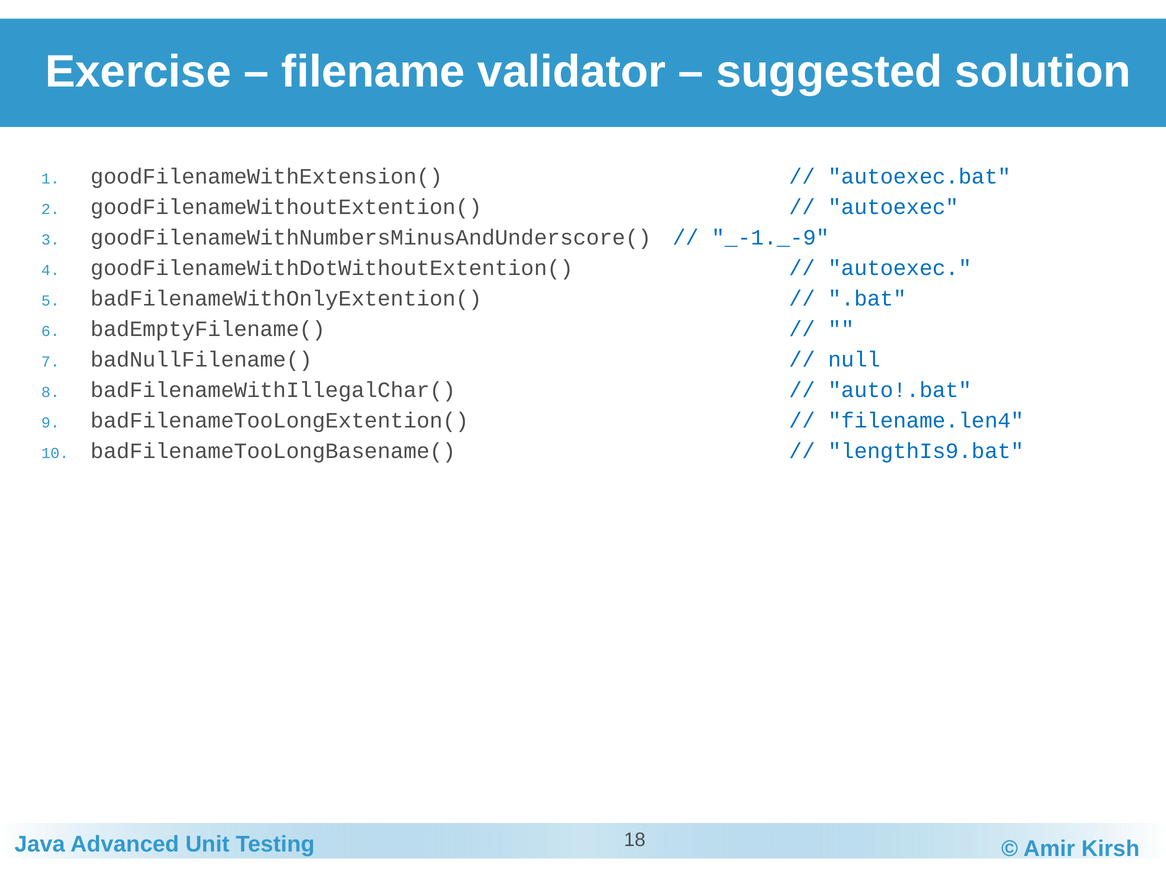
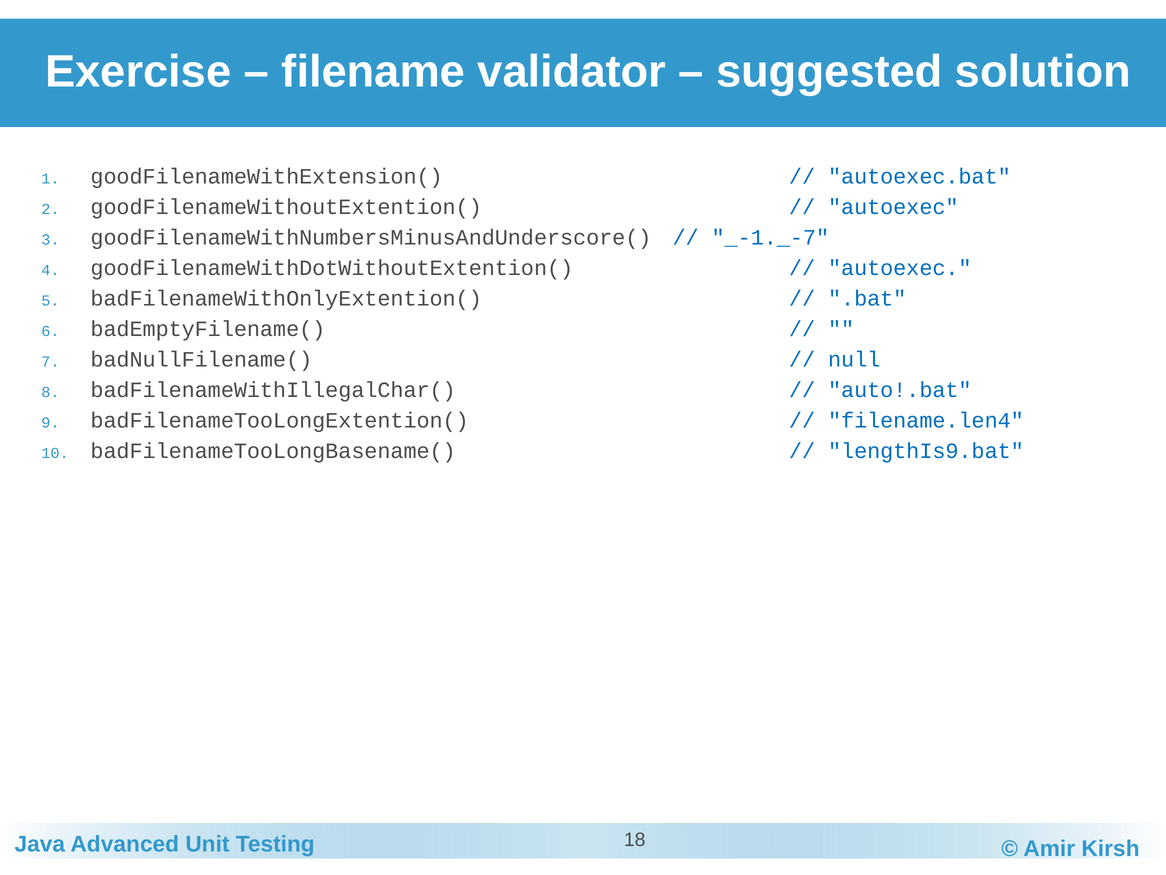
_-1._-9: _-1._-9 -> _-1._-7 (770, 237)
